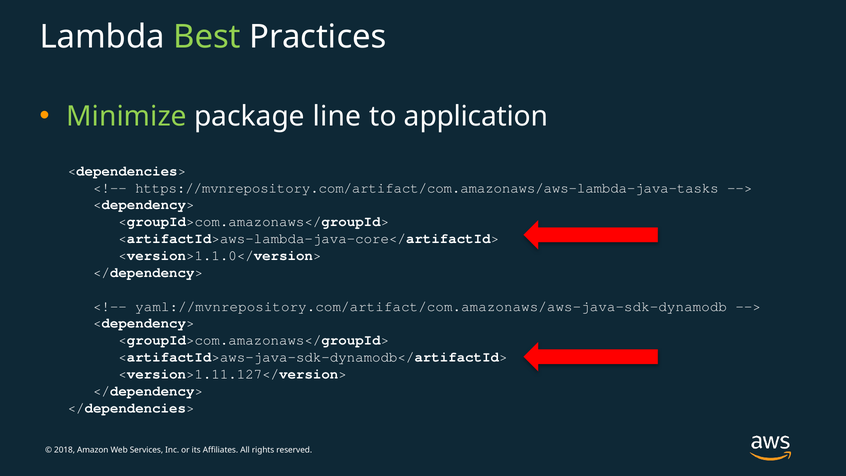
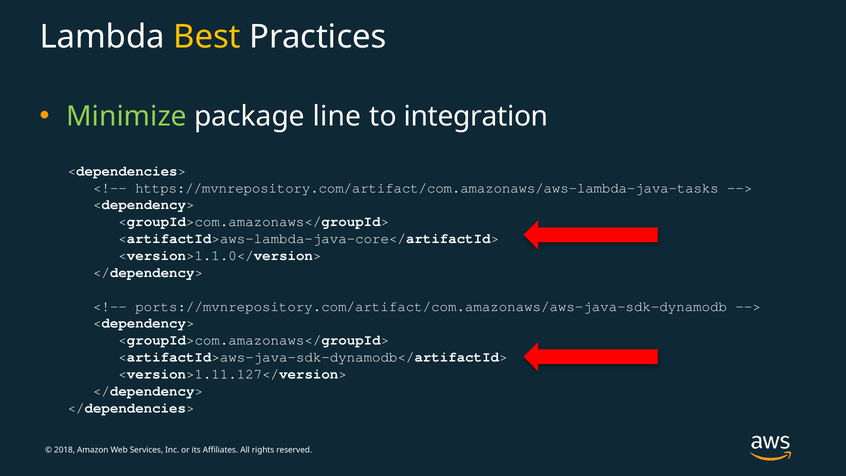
Best colour: light green -> yellow (207, 37)
application: application -> integration (476, 117)
yaml://mvnrepository.com/artifact/com.amazonaws/aws-java-sdk-dynamodb: yaml://mvnrepository.com/artifact/com.amazonaws/aws-java-sdk-dynamodb -> ports://mvnrepository.com/artifact/com.amazonaws/aws-java-sdk-dynamodb (431, 306)
